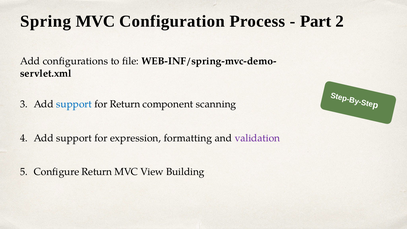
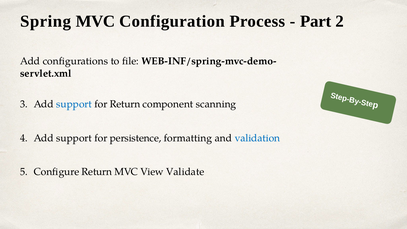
expression: expression -> persistence (136, 138)
validation colour: purple -> blue (257, 138)
Building: Building -> Validate (185, 172)
